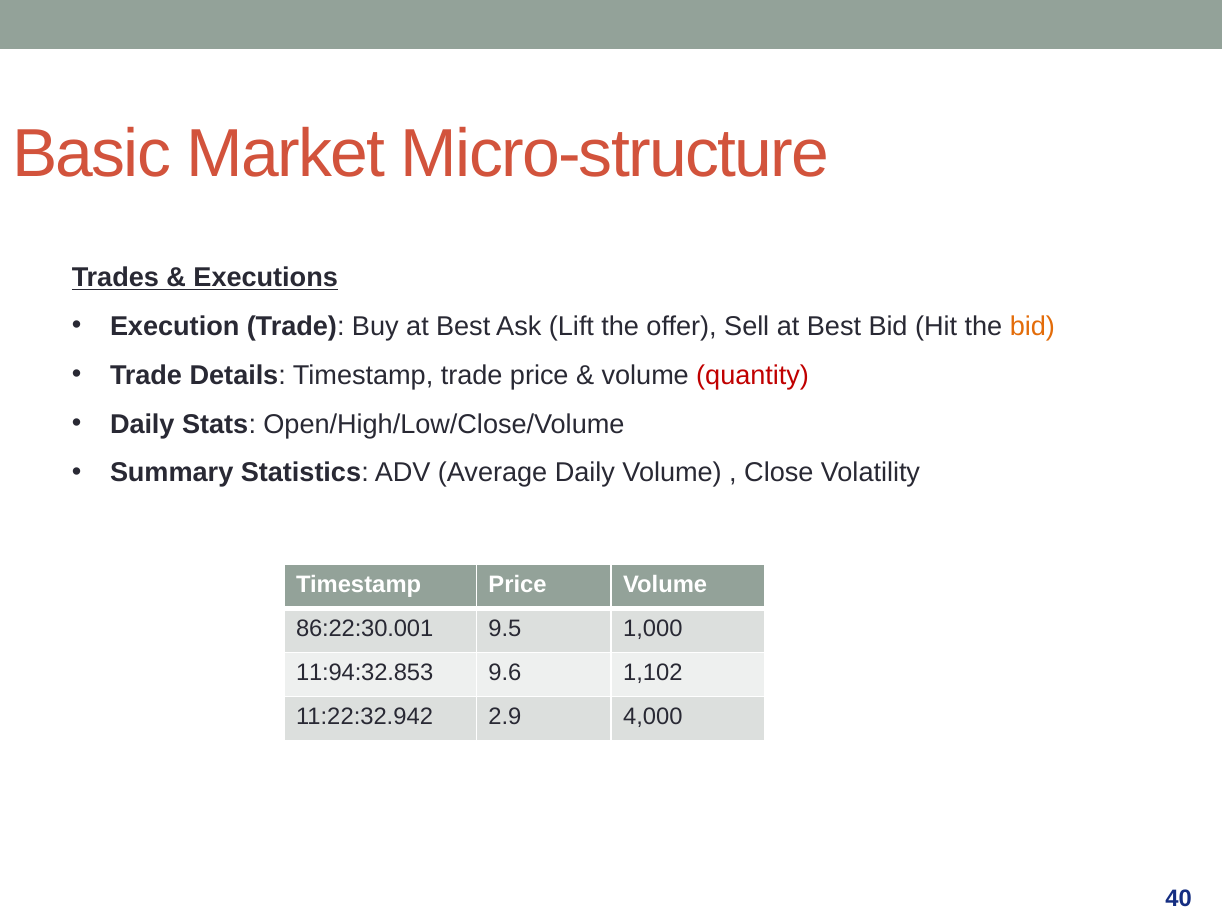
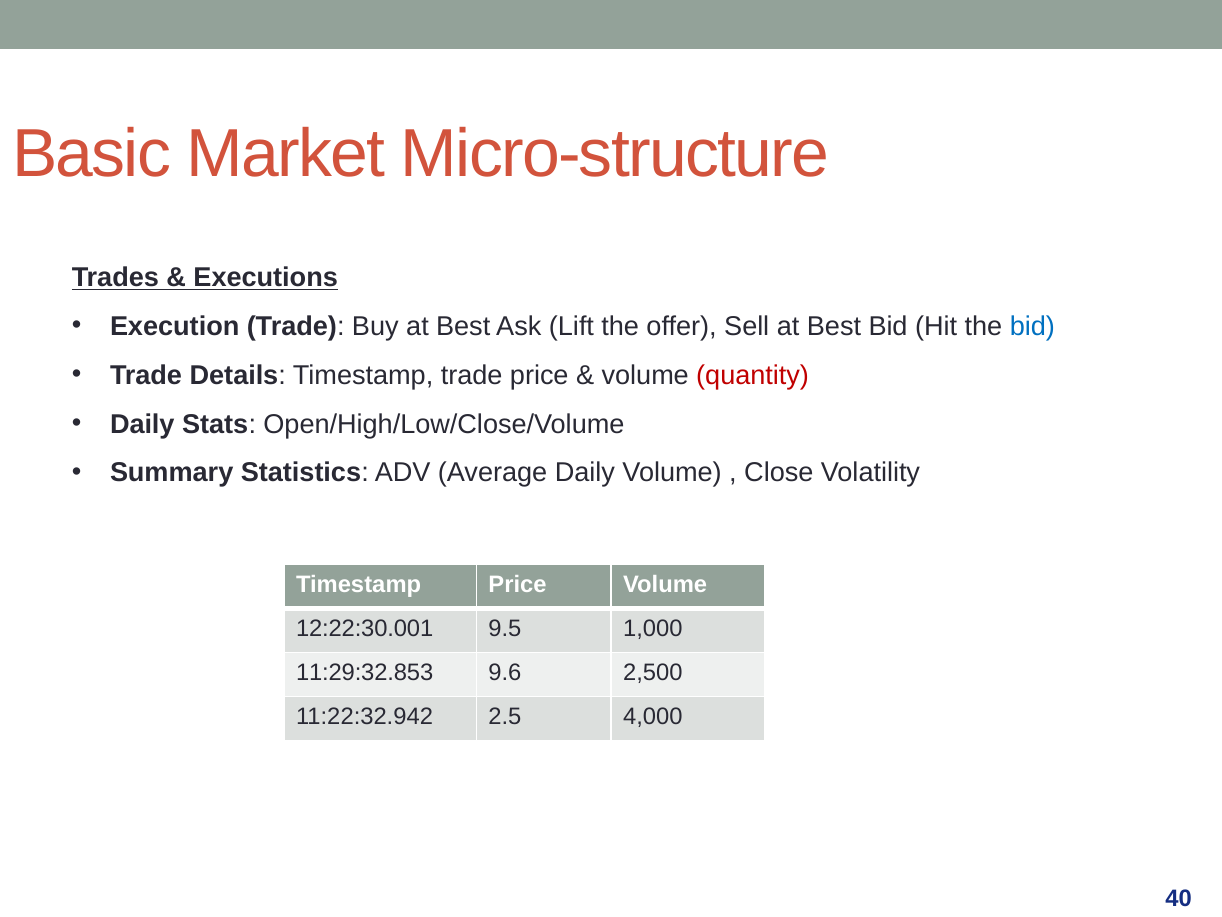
bid colour: orange -> blue (1032, 326)
86:22:30.001: 86:22:30.001 -> 12:22:30.001 (365, 628)
11:94:32.853: 11:94:32.853 -> 11:29:32.853 (365, 672)
1,102: 1,102 -> 2,500 (653, 672)
2.9: 2.9 -> 2.5 (505, 716)
